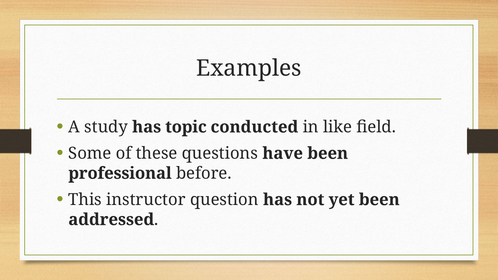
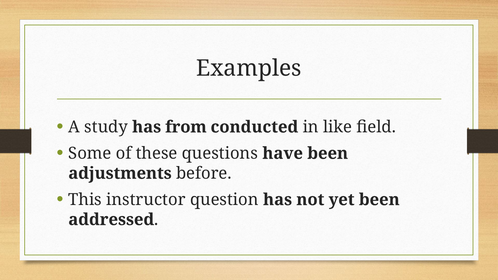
topic: topic -> from (186, 127)
professional: professional -> adjustments (120, 173)
